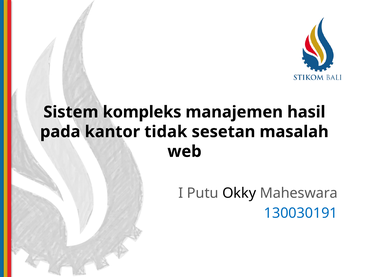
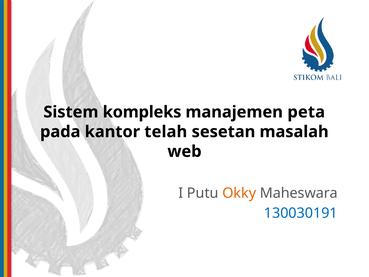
hasil: hasil -> peta (306, 112)
tidak: tidak -> telah (166, 132)
Okky colour: black -> orange (239, 193)
